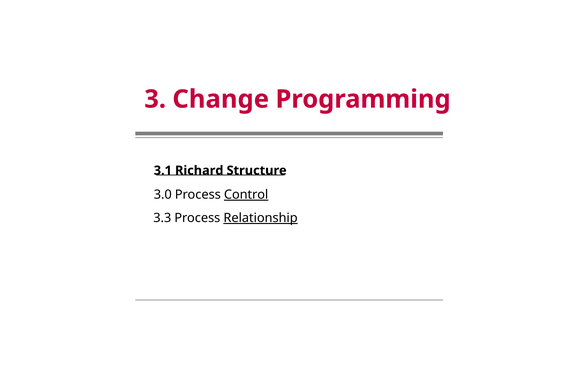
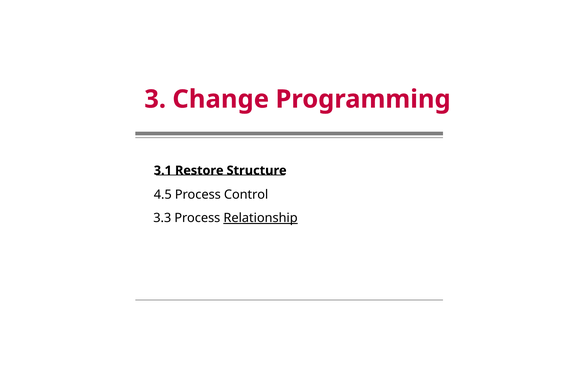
Richard: Richard -> Restore (199, 170)
3.0: 3.0 -> 4.5 (163, 195)
Control underline: present -> none (246, 195)
